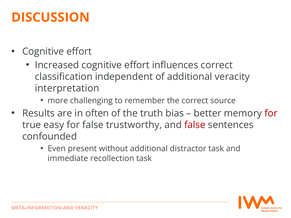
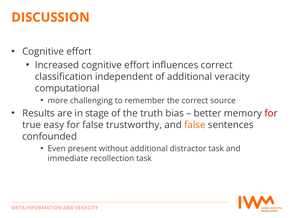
interpretation: interpretation -> computational (67, 88)
often: often -> stage (97, 113)
false colour: red -> orange (195, 125)
